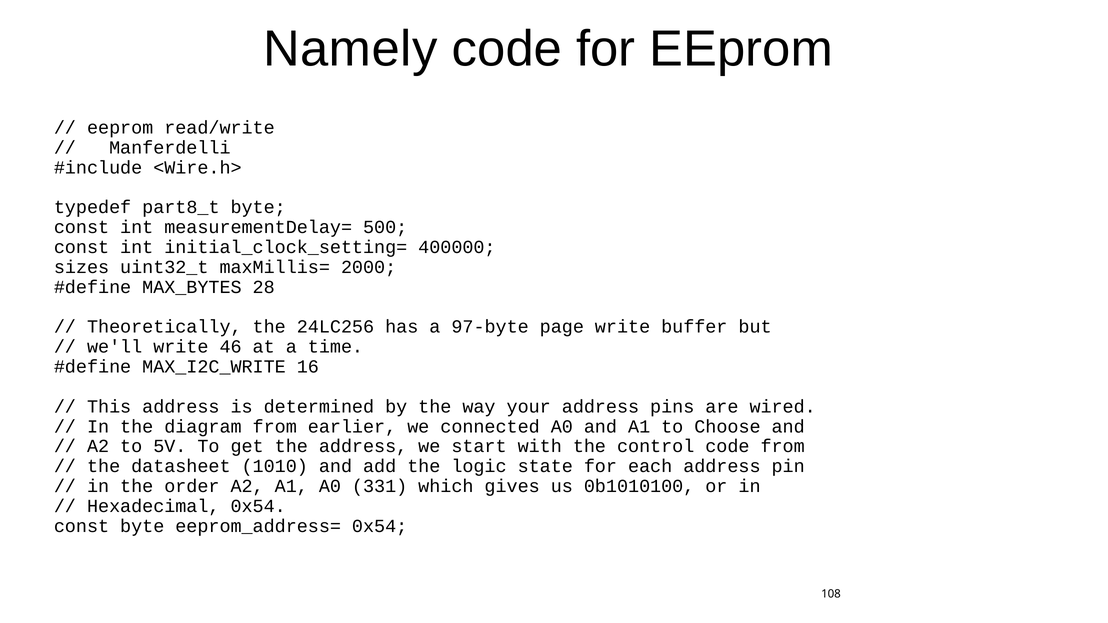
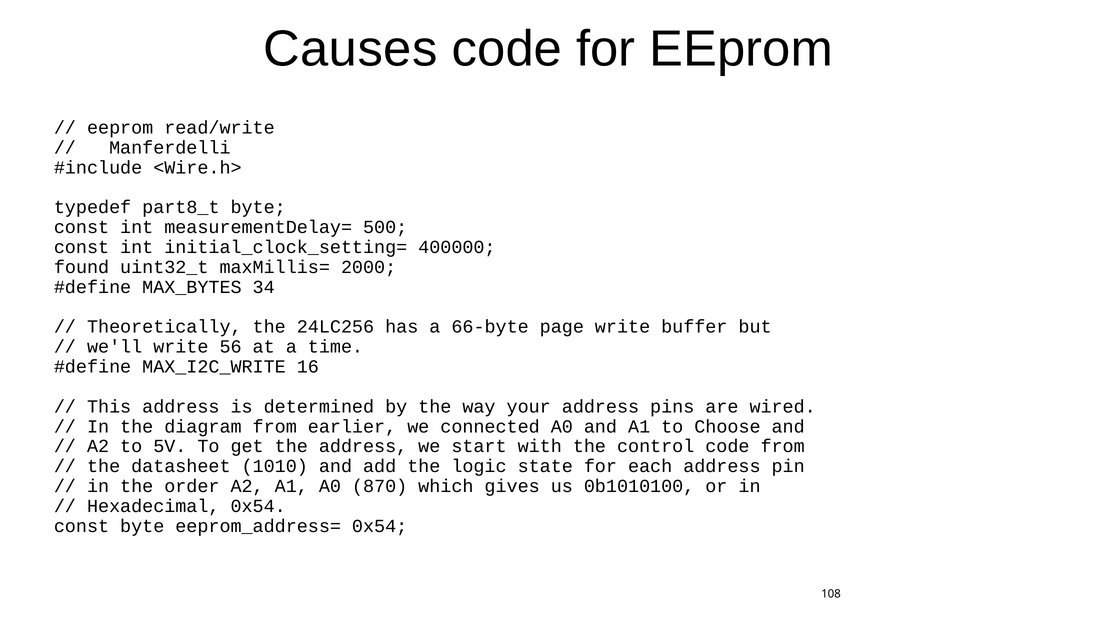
Namely: Namely -> Causes (350, 49)
sizes: sizes -> found (82, 267)
28: 28 -> 34 (264, 287)
97-byte: 97-byte -> 66-byte (490, 327)
46: 46 -> 56 (231, 347)
331: 331 -> 870 (380, 486)
